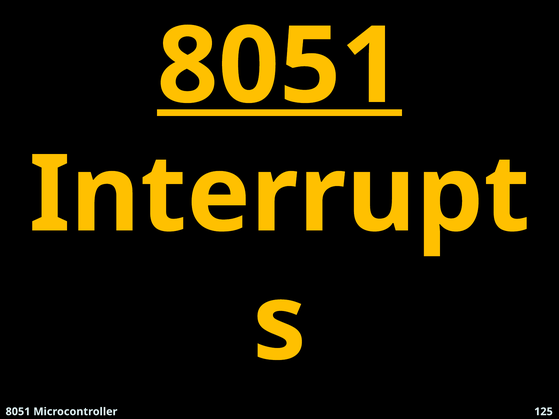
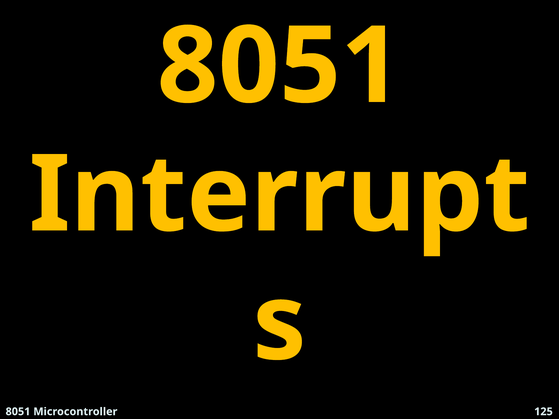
8051 underline: present -> none (279, 67)
